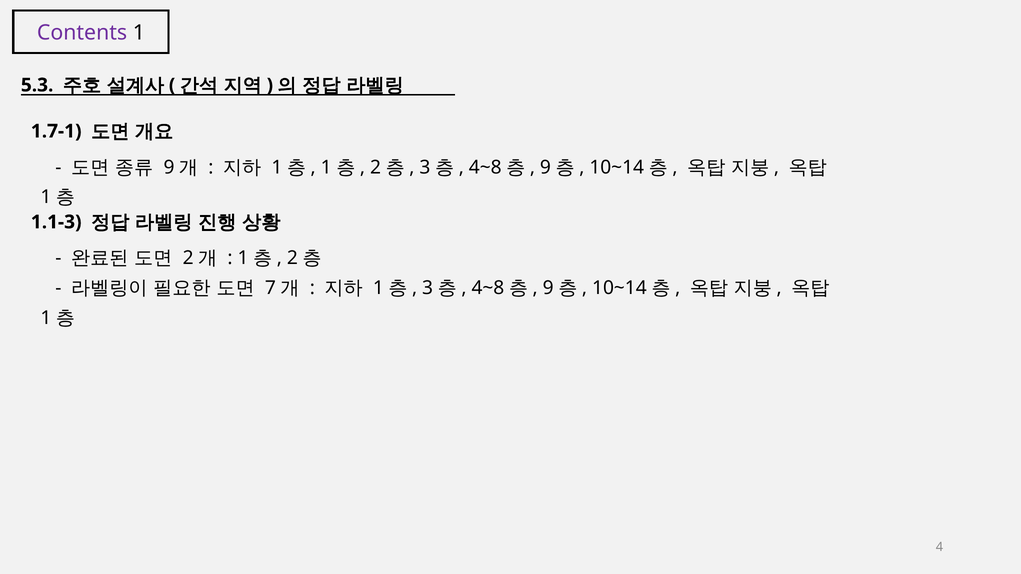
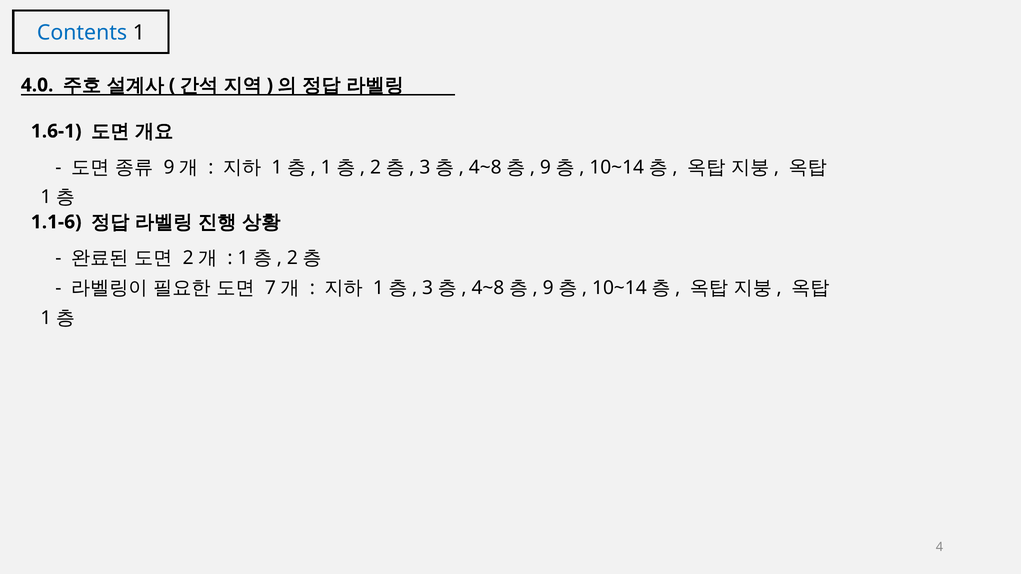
Contents colour: purple -> blue (82, 33)
5.3: 5.3 -> 4.0 (37, 85)
1.7-1: 1.7-1 -> 1.6-1 (56, 131)
1.1-3: 1.1-3 -> 1.1-6 (56, 222)
